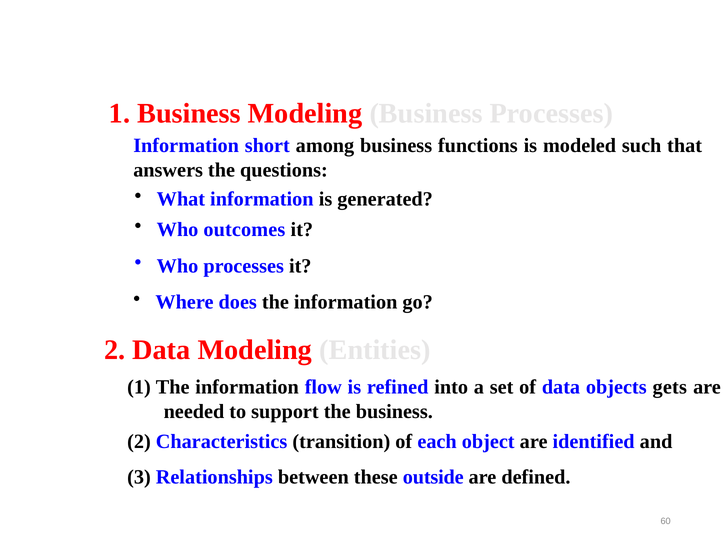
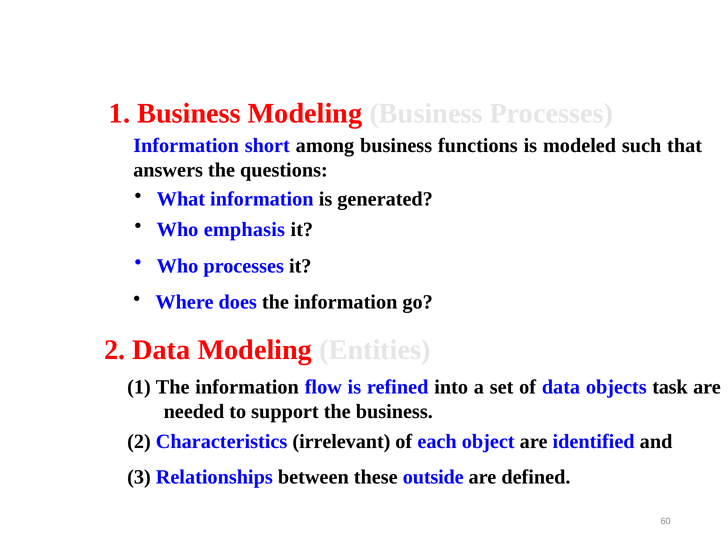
outcomes: outcomes -> emphasis (244, 229)
gets: gets -> task (670, 387)
transition: transition -> irrelevant (341, 442)
